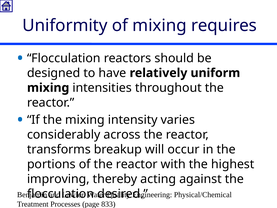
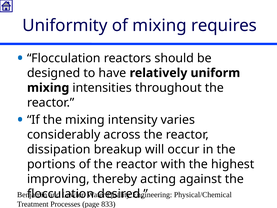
transforms: transforms -> dissipation (59, 149)
